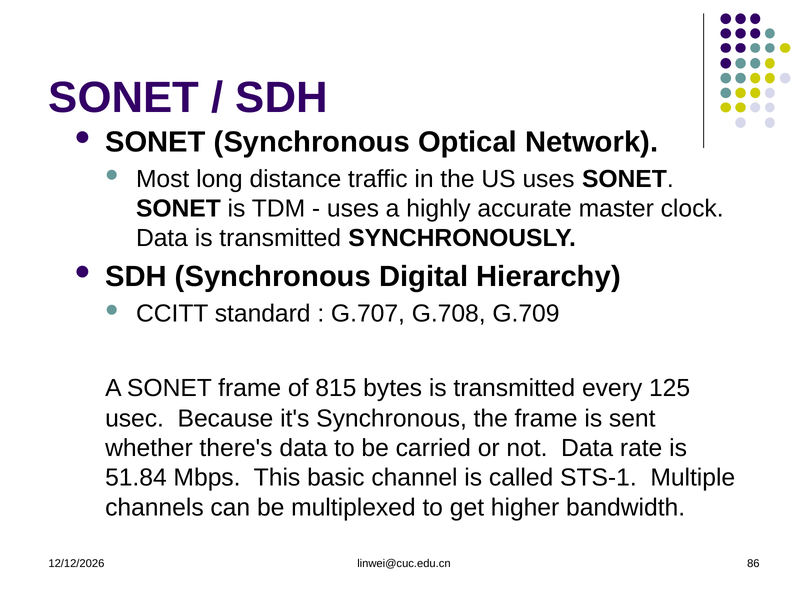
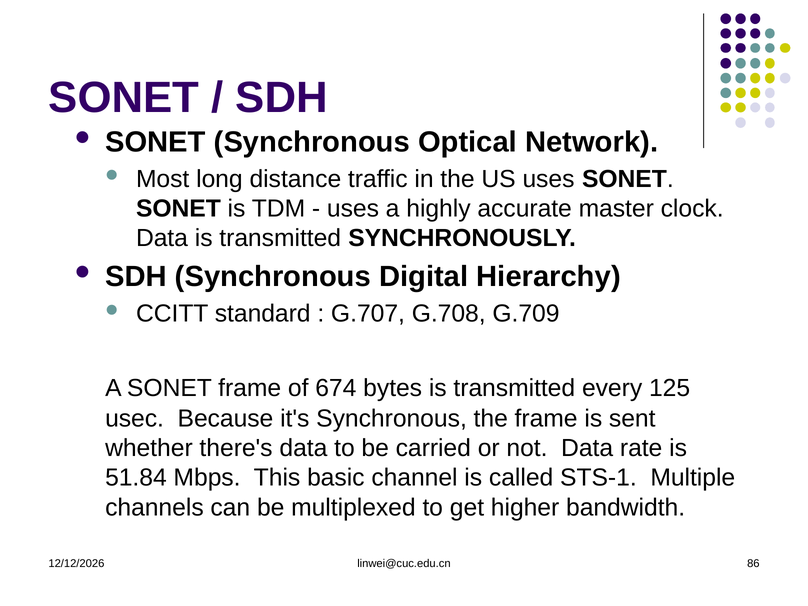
815: 815 -> 674 (336, 388)
